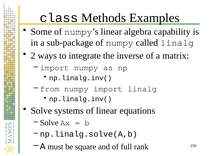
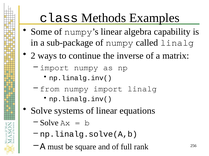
integrate: integrate -> continue (85, 56)
